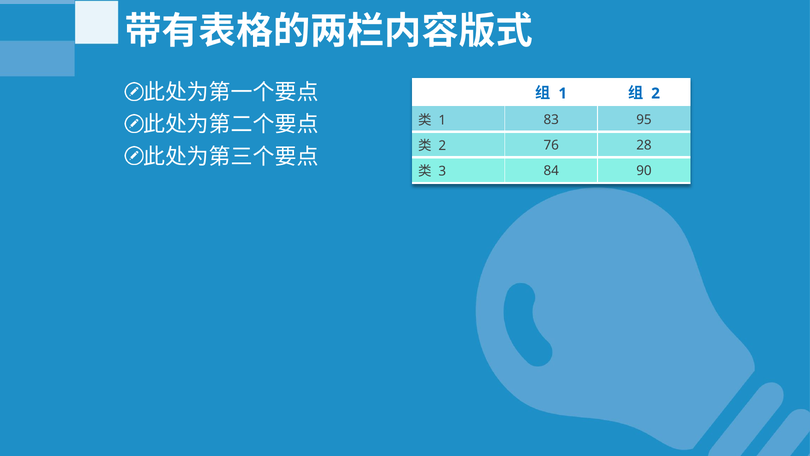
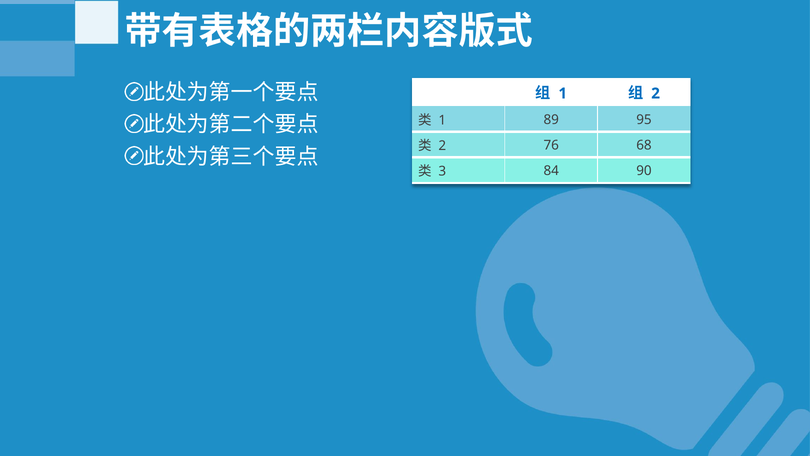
83: 83 -> 89 (551, 119)
28: 28 -> 68 (644, 145)
